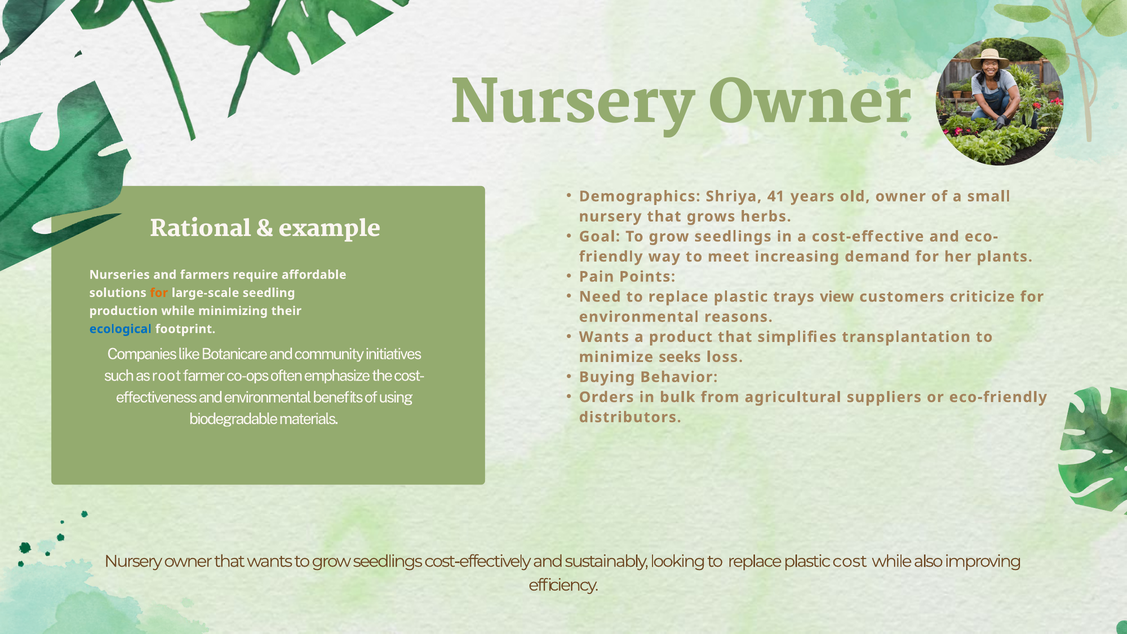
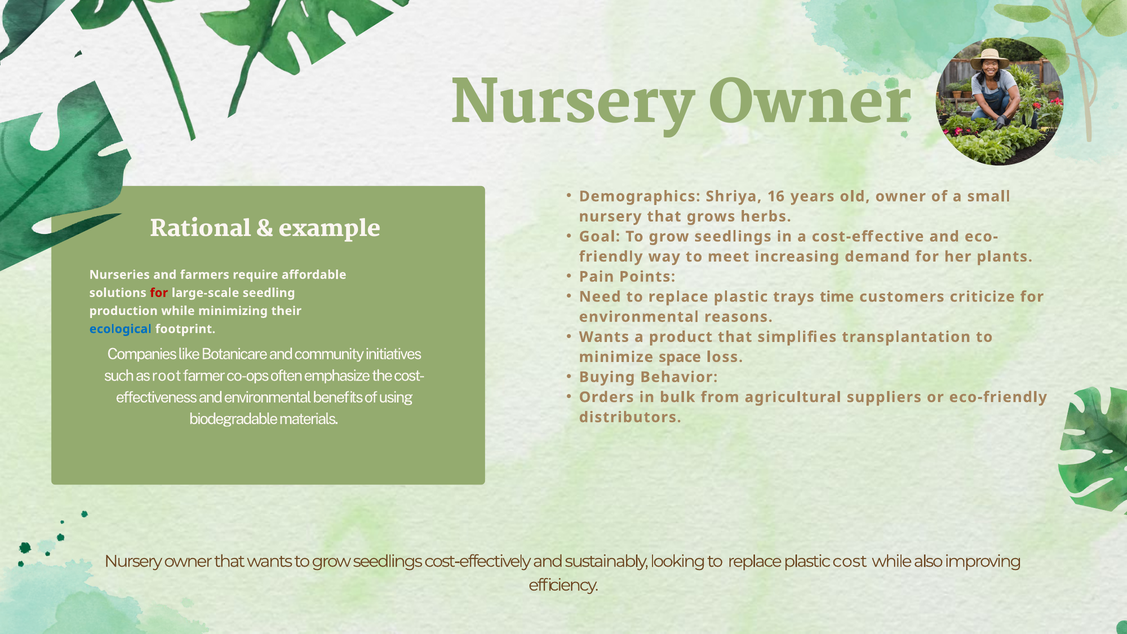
41: 41 -> 16 (776, 196)
view: view -> time (837, 297)
for colour: orange -> red (159, 293)
seeks: seeks -> space (680, 357)
